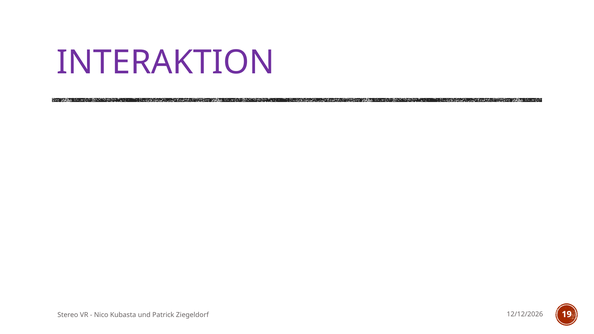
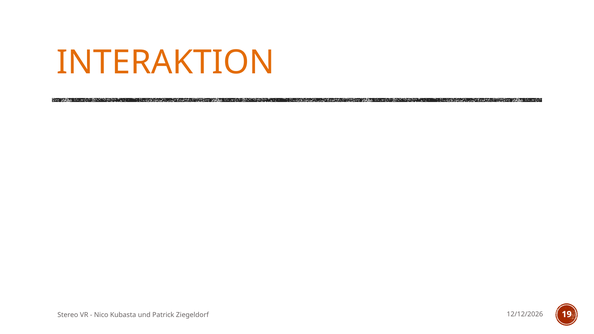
INTERAKTION colour: purple -> orange (166, 63)
